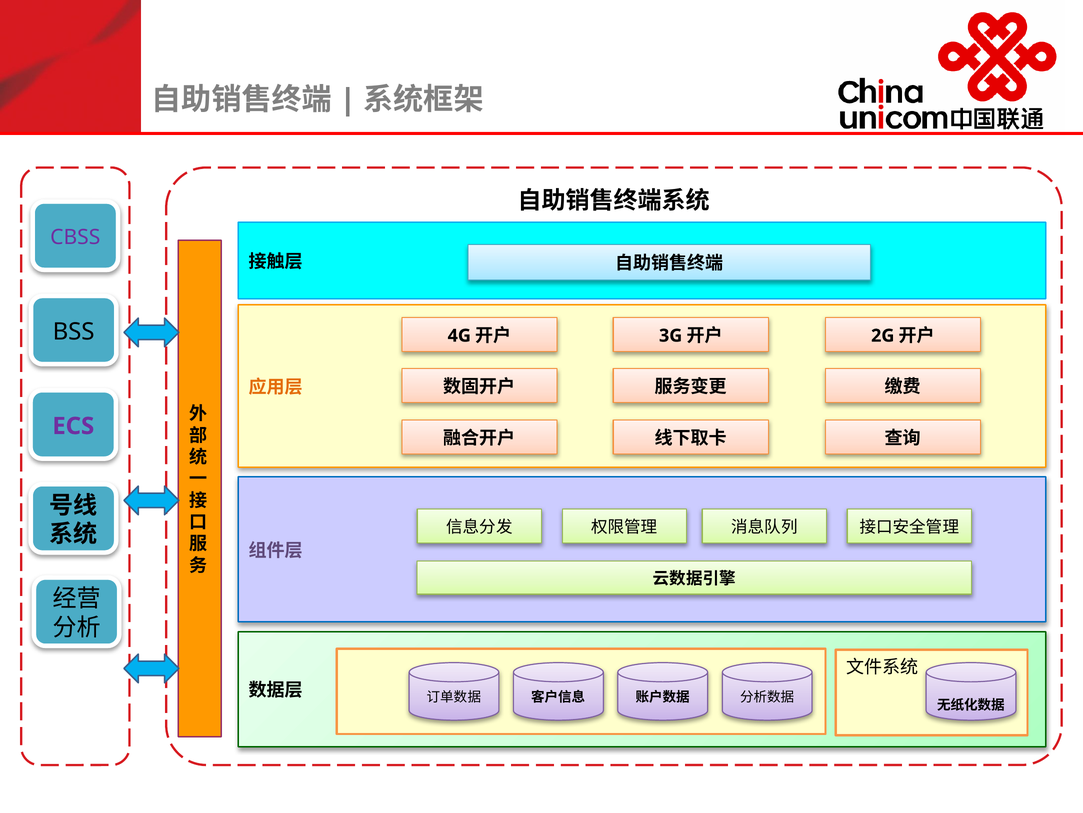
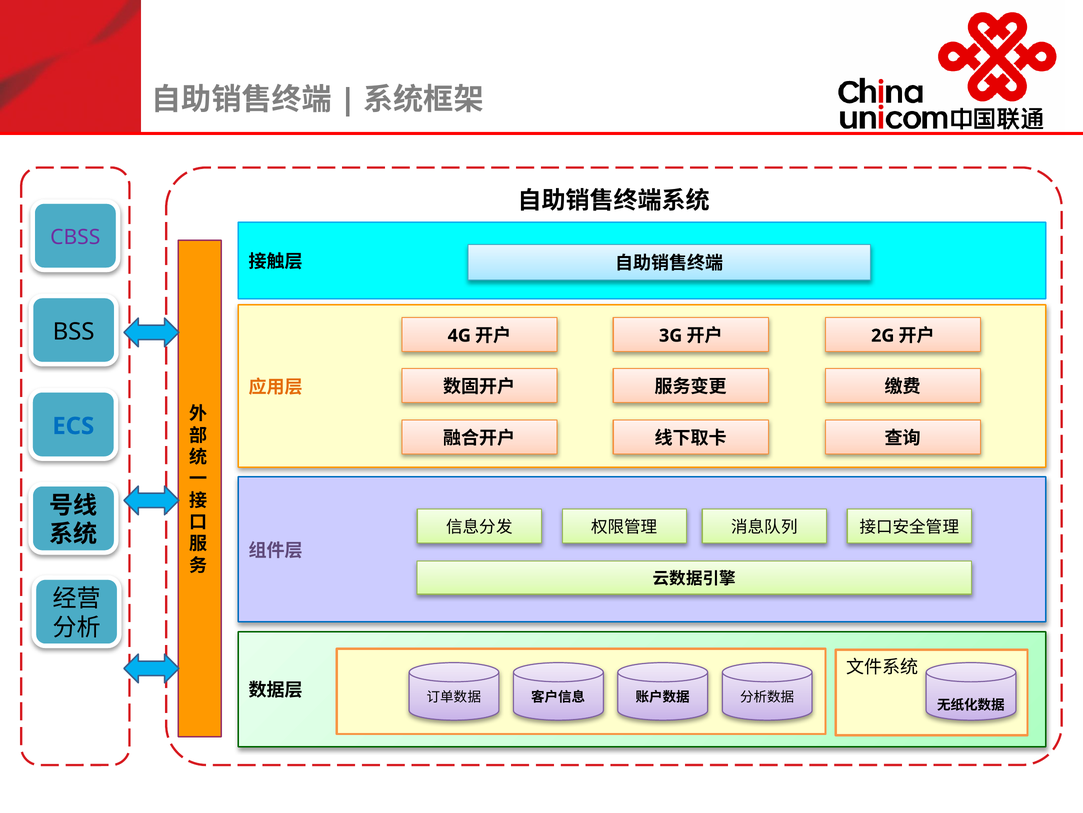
ECS colour: purple -> blue (73, 426)
